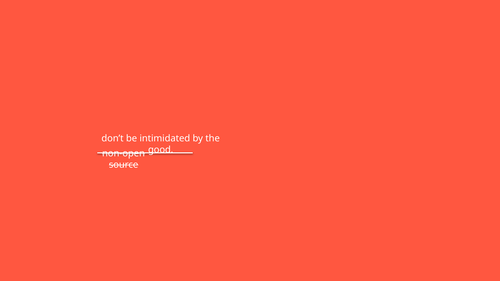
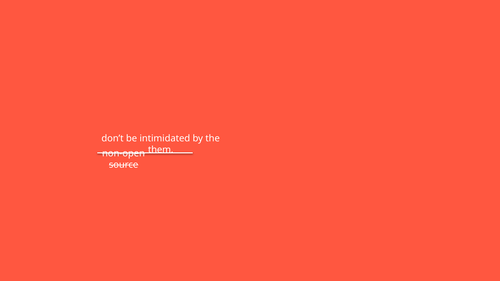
good: good -> them (161, 150)
